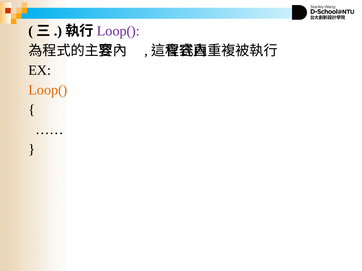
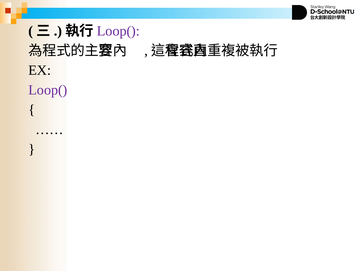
Loop( colour: orange -> purple (48, 90)
